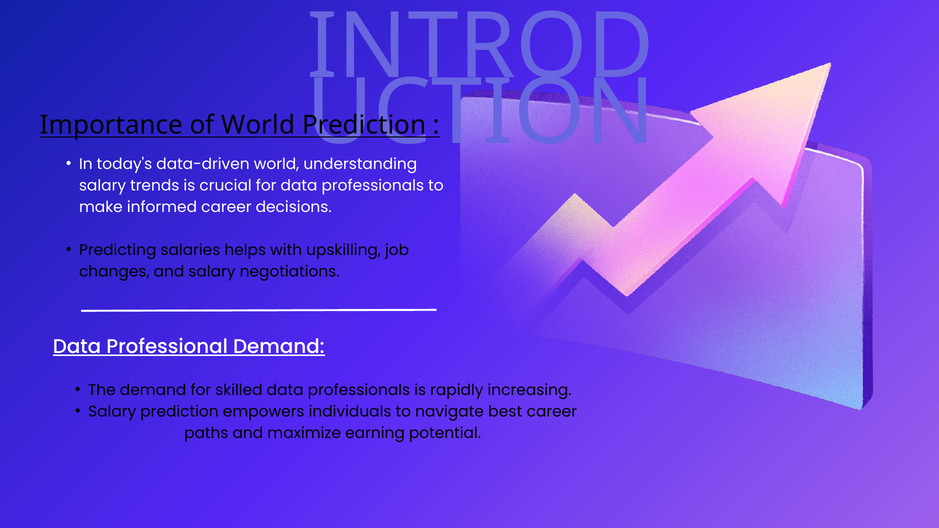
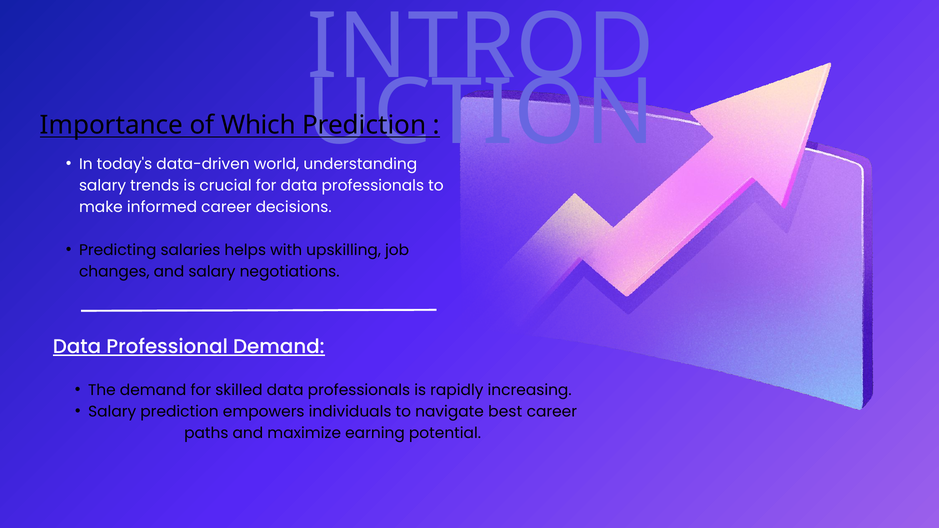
of World: World -> Which (258, 125)
